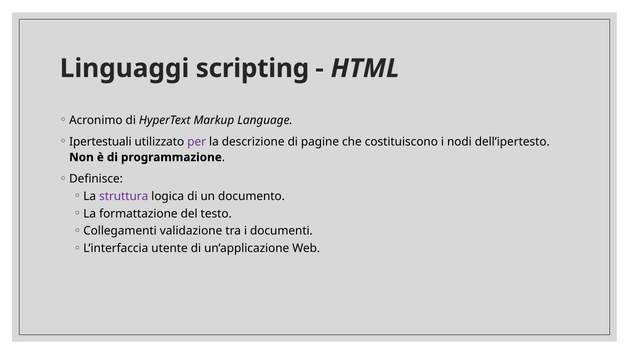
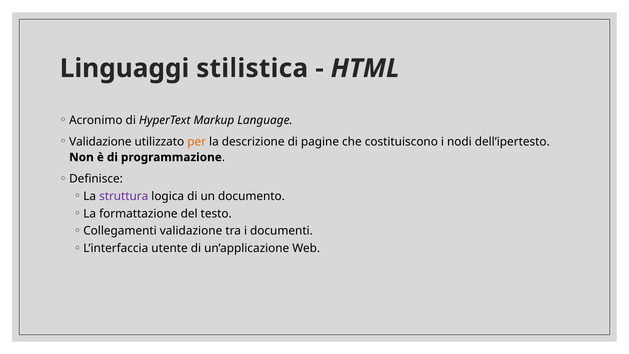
scripting: scripting -> stilistica (252, 68)
Ipertestuali: Ipertestuali -> Validazione (100, 142)
per colour: purple -> orange (197, 142)
